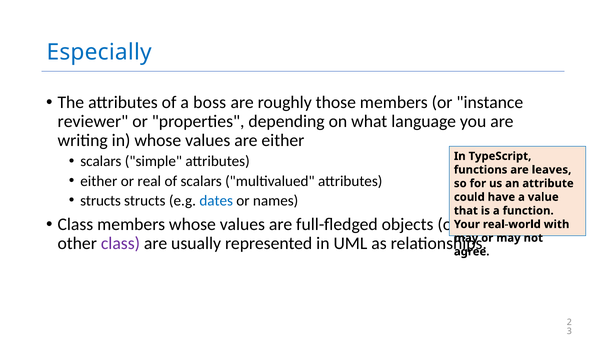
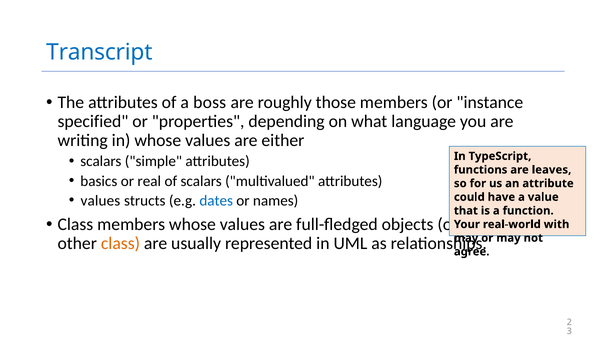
Especially: Especially -> Transcript (99, 52)
reviewer: reviewer -> specified (93, 121)
either: either -> basics (99, 181)
structs: structs -> values (100, 200)
class colour: purple -> orange (120, 243)
